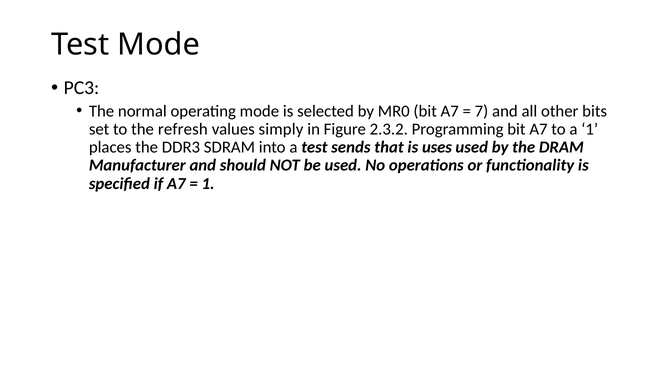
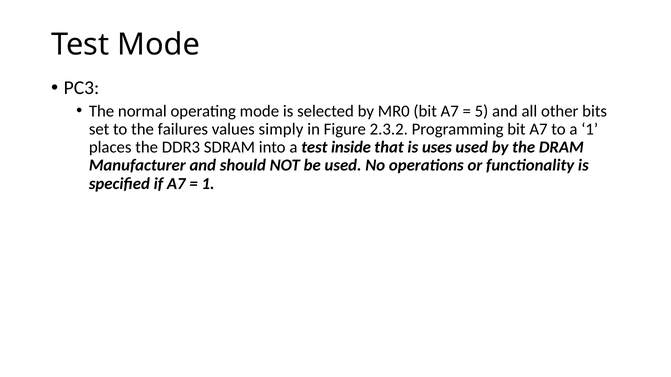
7: 7 -> 5 (482, 111)
refresh: refresh -> failures (183, 129)
sends: sends -> inside (351, 147)
